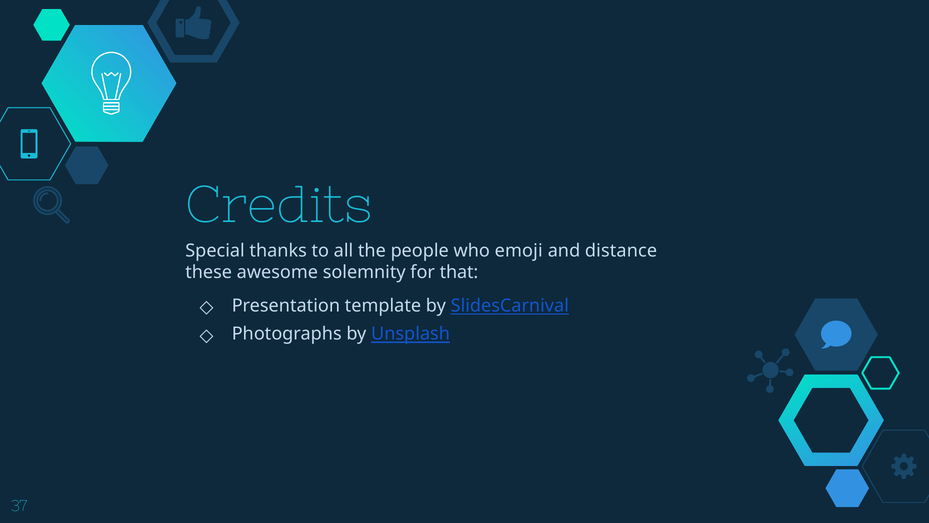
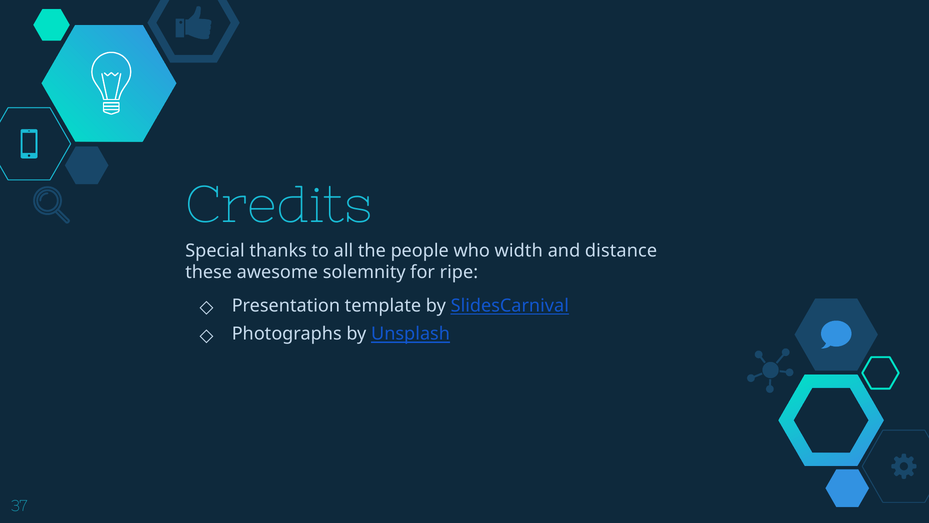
emoji: emoji -> width (519, 250)
that: that -> ripe (459, 272)
